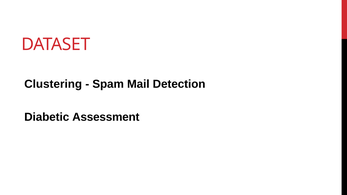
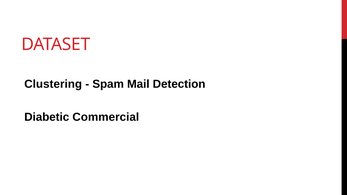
Assessment: Assessment -> Commercial (106, 117)
